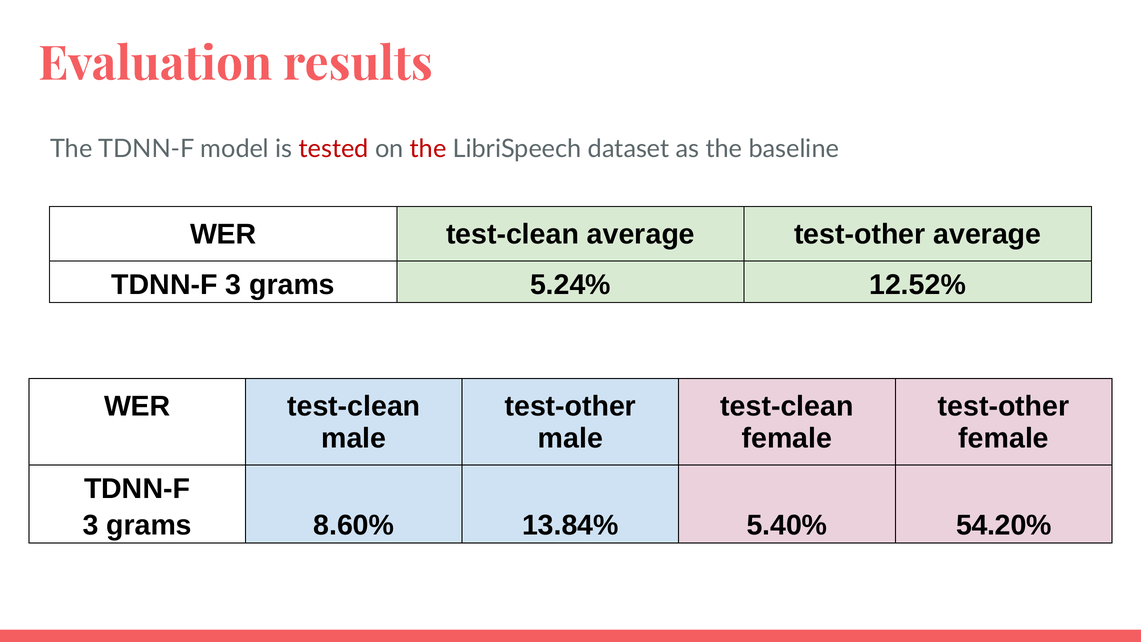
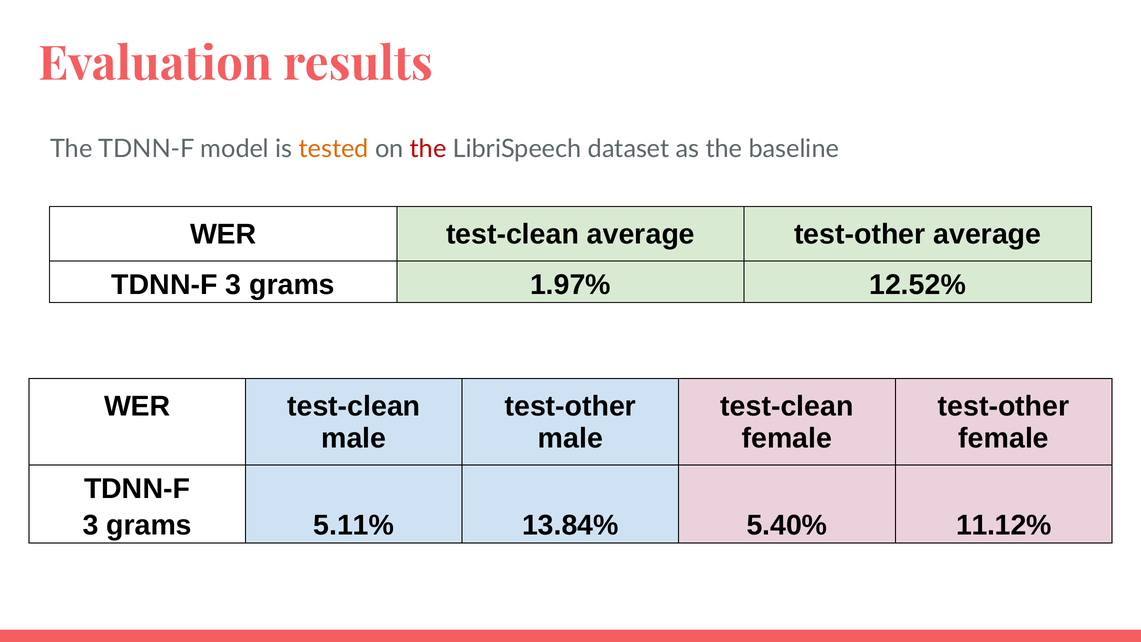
tested colour: red -> orange (334, 149)
5.24%: 5.24% -> 1.97% (570, 285)
8.60%: 8.60% -> 5.11% (354, 525)
54.20%: 54.20% -> 11.12% (1004, 525)
